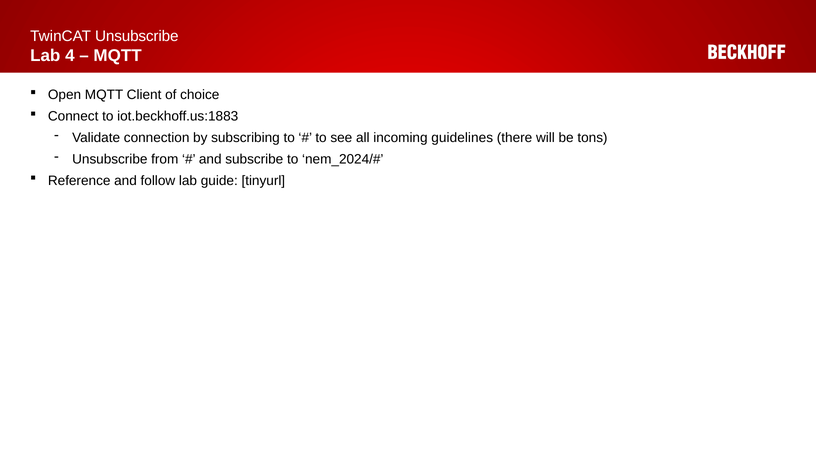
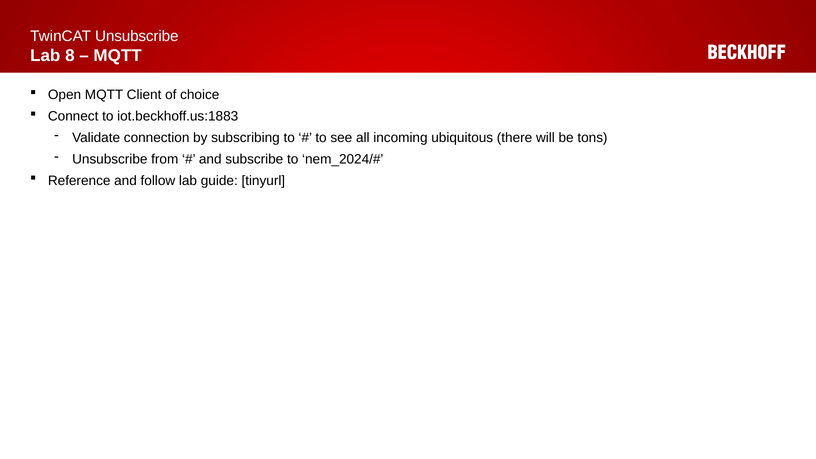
4: 4 -> 8 (70, 55)
guidelines: guidelines -> ubiquitous (462, 138)
